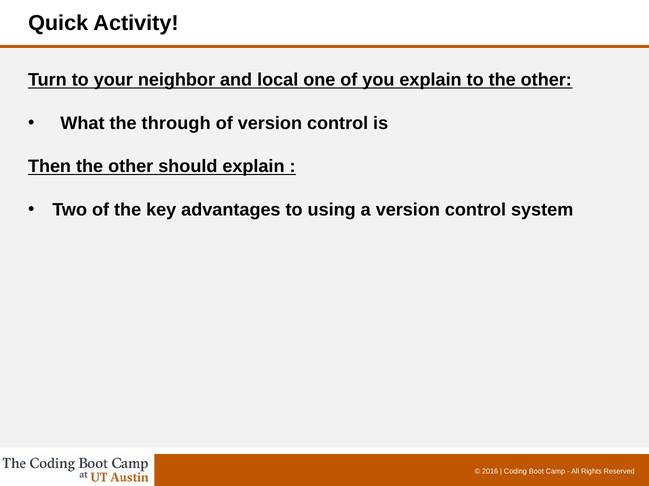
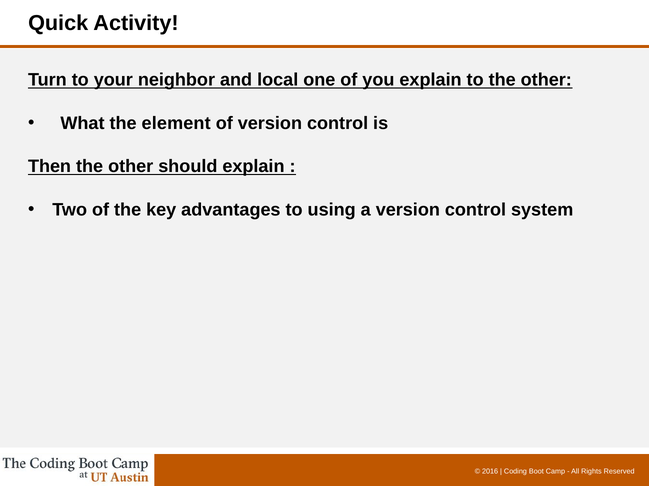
through: through -> element (176, 123)
